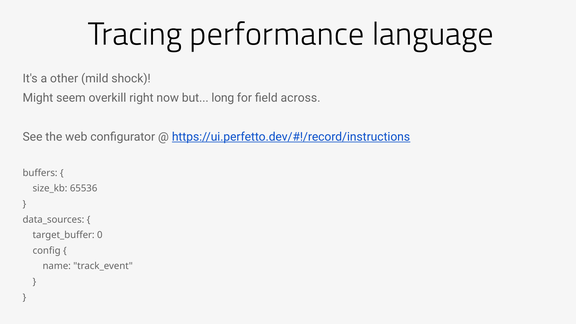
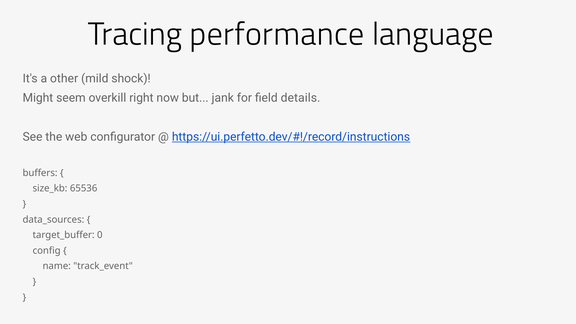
long: long -> jank (223, 98)
across: across -> details (301, 98)
